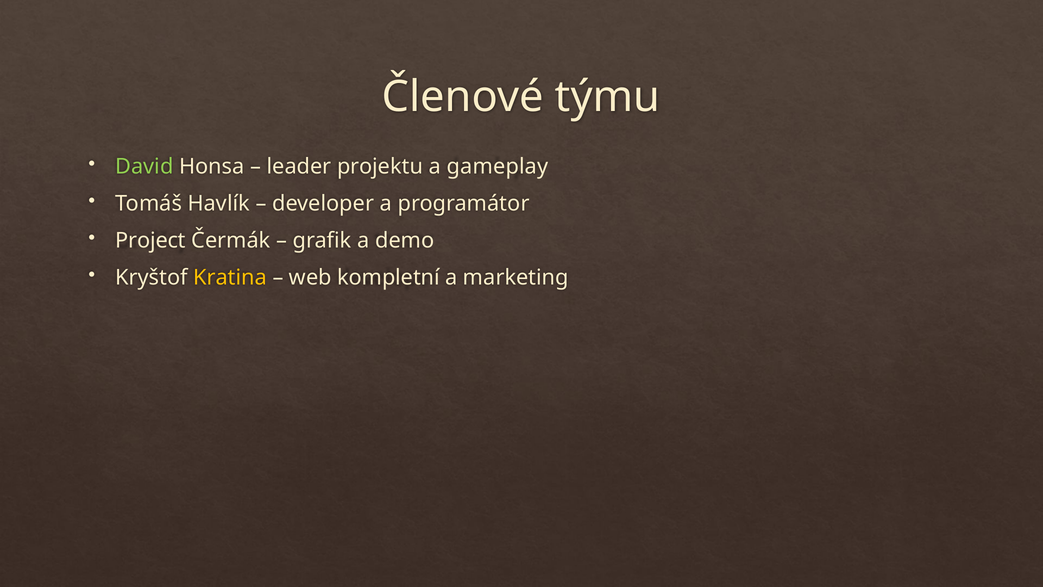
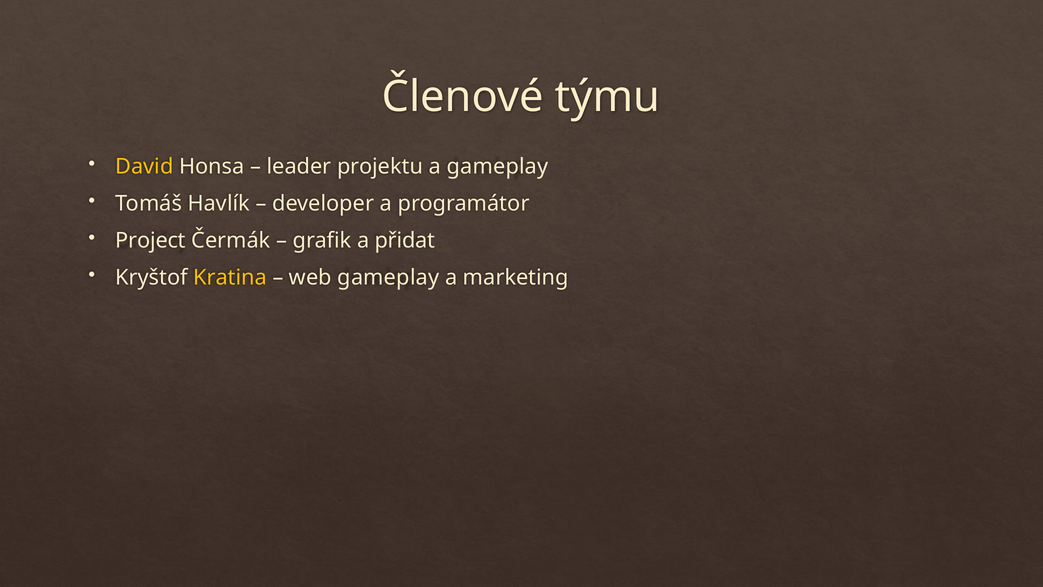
David colour: light green -> yellow (144, 167)
demo: demo -> přidat (405, 241)
web kompletní: kompletní -> gameplay (388, 278)
